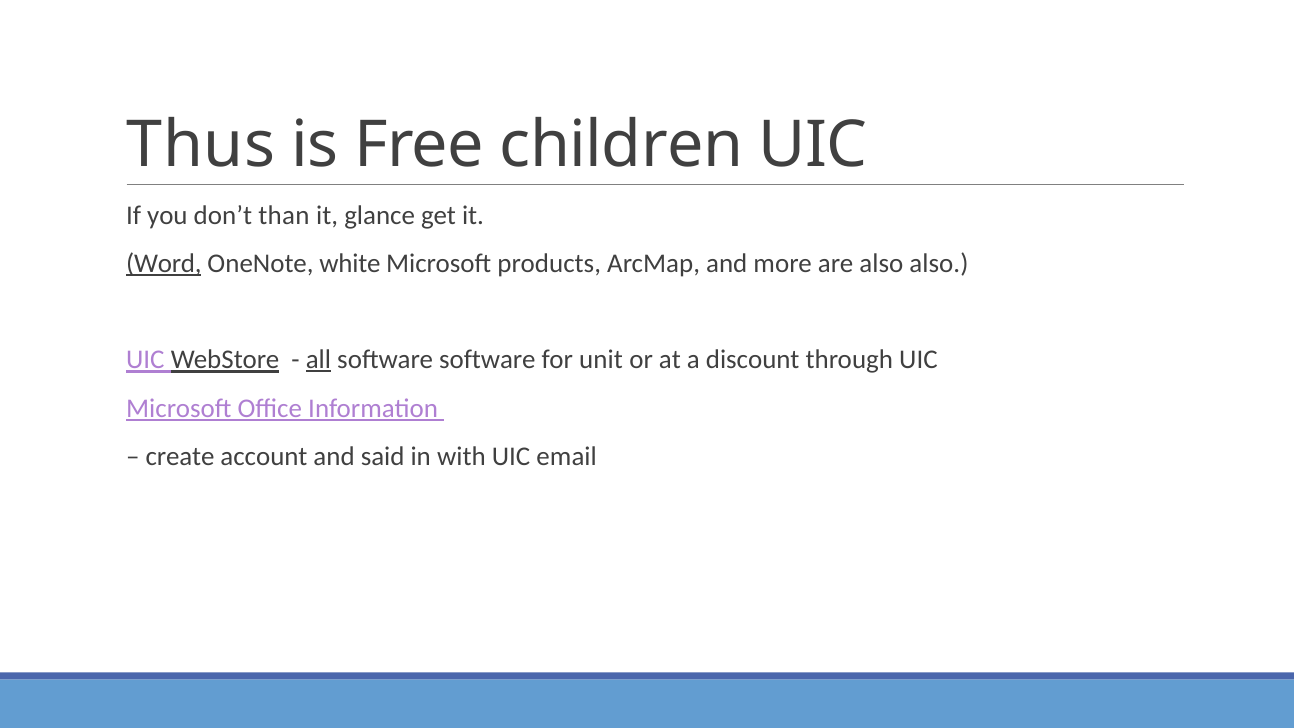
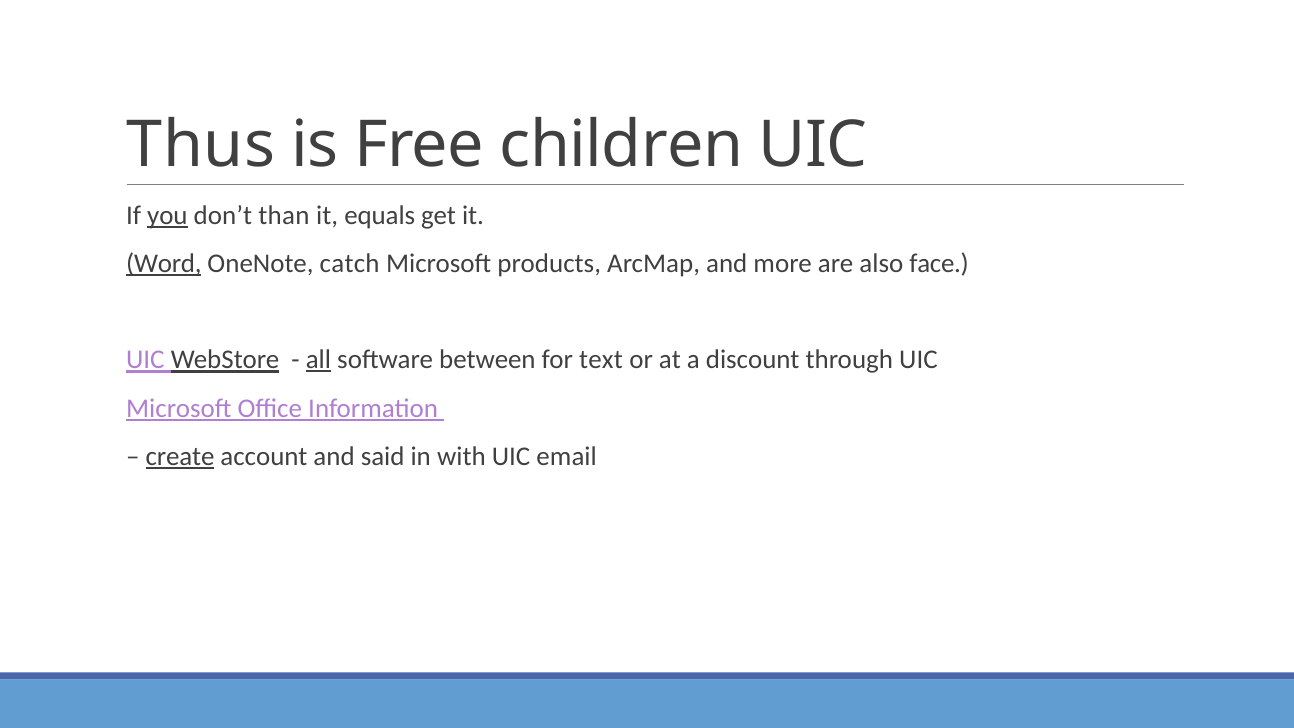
you underline: none -> present (167, 215)
glance: glance -> equals (380, 215)
white: white -> catch (350, 263)
also also: also -> face (939, 263)
software software: software -> between (487, 360)
unit: unit -> text (601, 360)
create underline: none -> present (180, 456)
